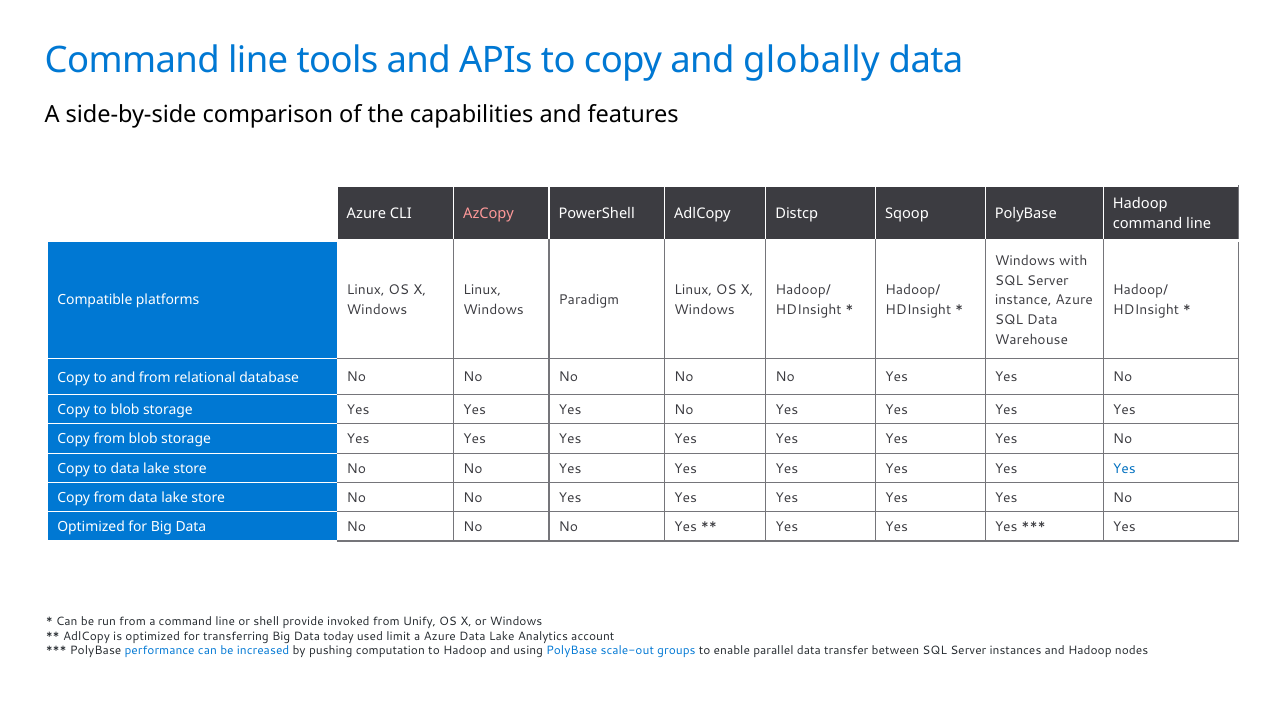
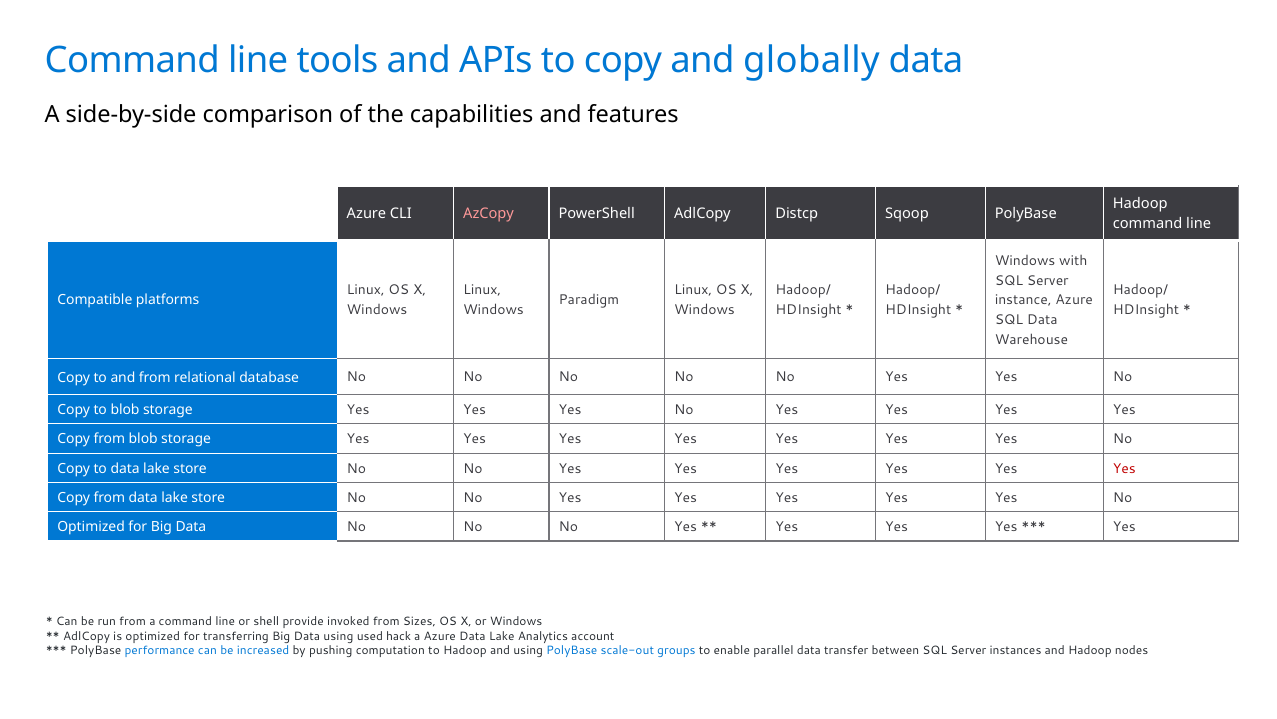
Yes colour: blue -> red (1124, 468)
Unify: Unify -> Sizes (419, 621)
Data today: today -> using (338, 636)
limit: limit -> hack (399, 636)
